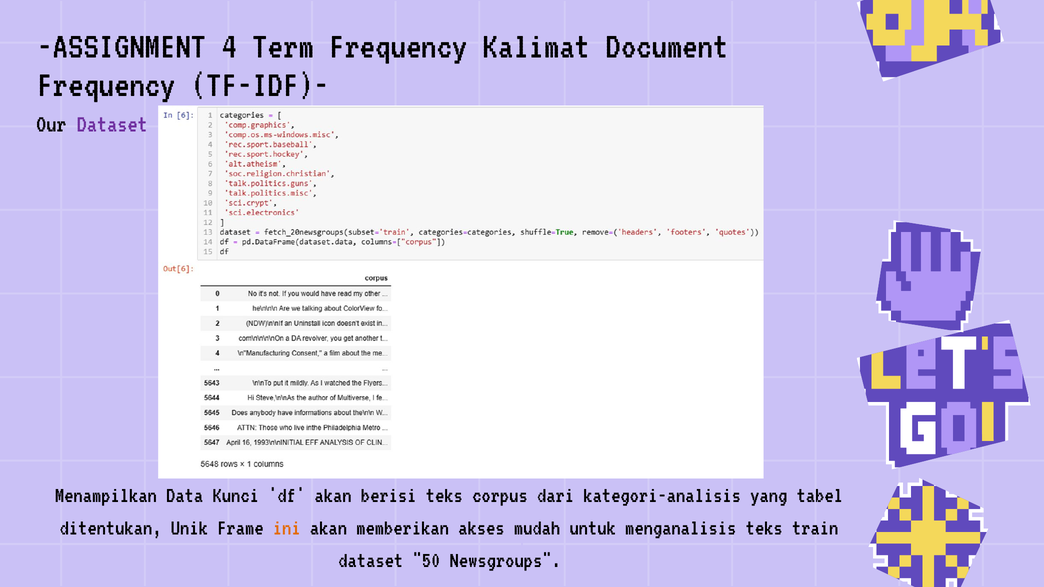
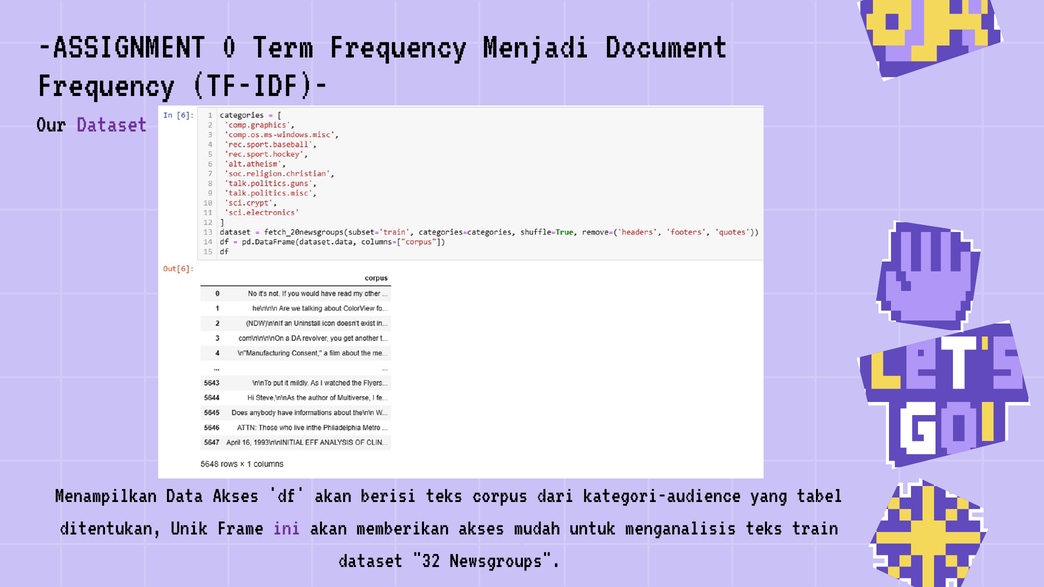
4: 4 -> 0 (229, 45)
Kalimat: Kalimat -> Menjadi (537, 45)
Data Kunci: Kunci -> Akses (236, 495)
kategori-analisis: kategori-analisis -> kategori-audience (662, 495)
ini colour: orange -> purple (287, 527)
50: 50 -> 32 (426, 560)
